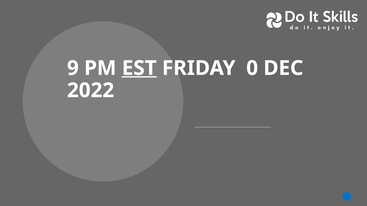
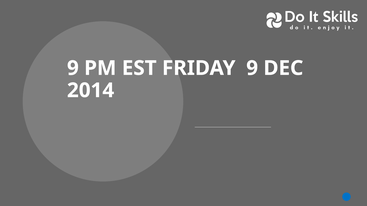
EST underline: present -> none (139, 68)
FRIDAY 0: 0 -> 9 (252, 68)
2022: 2022 -> 2014 (91, 91)
